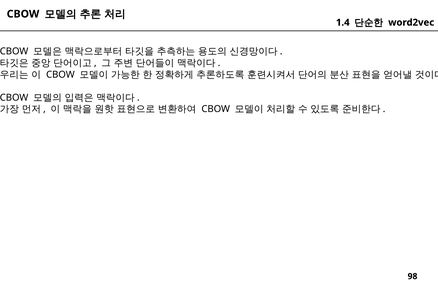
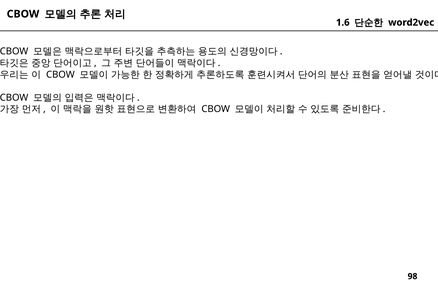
1.4: 1.4 -> 1.6 (343, 22)
